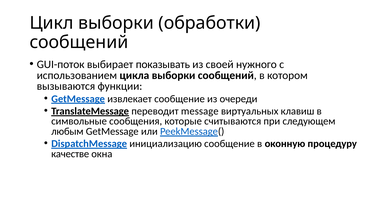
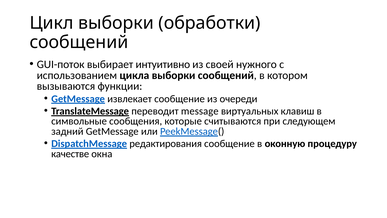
показывать: показывать -> интуитивно (163, 64)
любым: любым -> задний (67, 131)
инициализацию: инициализацию -> редактирования (166, 144)
